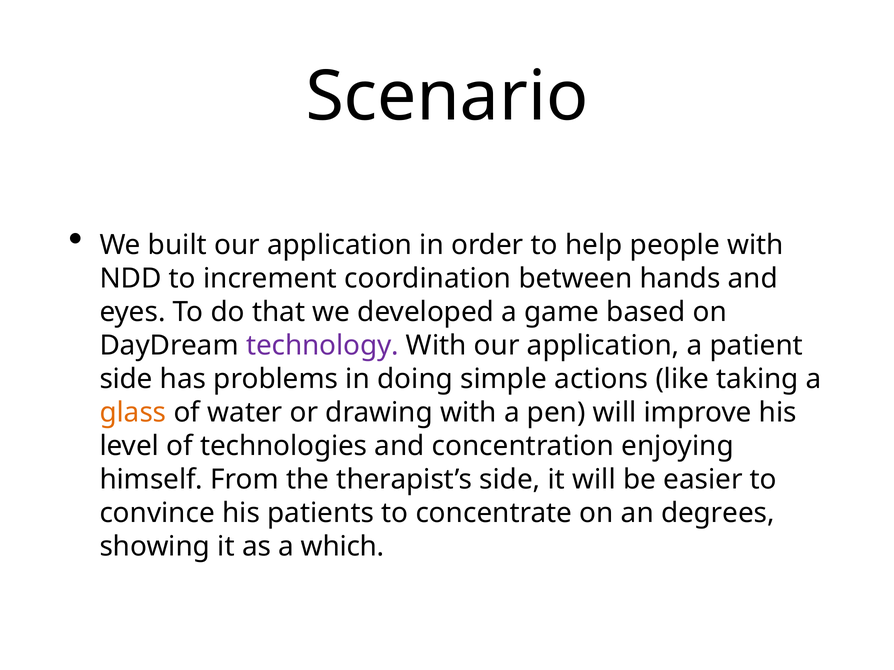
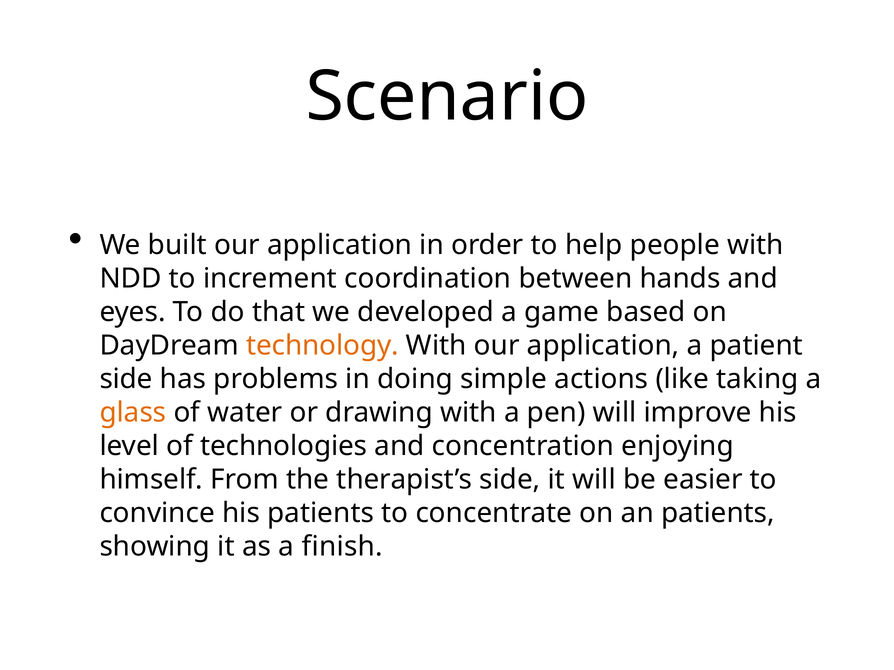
technology colour: purple -> orange (322, 346)
an degrees: degrees -> patients (718, 514)
which: which -> finish (342, 547)
